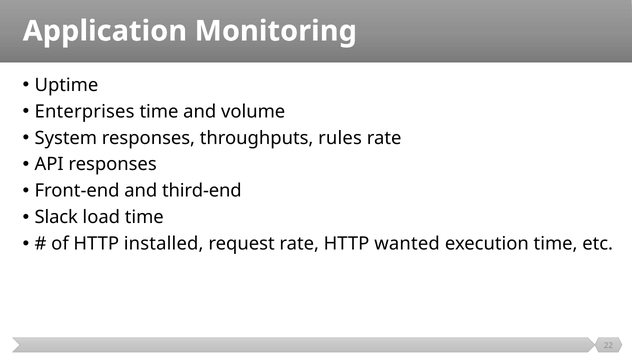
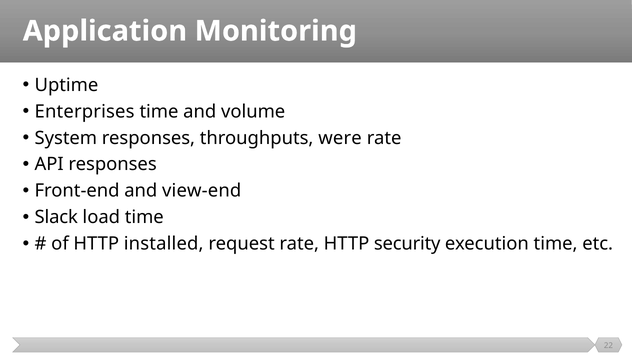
rules: rules -> were (340, 138)
third-end: third-end -> view-end (202, 191)
wanted: wanted -> security (407, 244)
